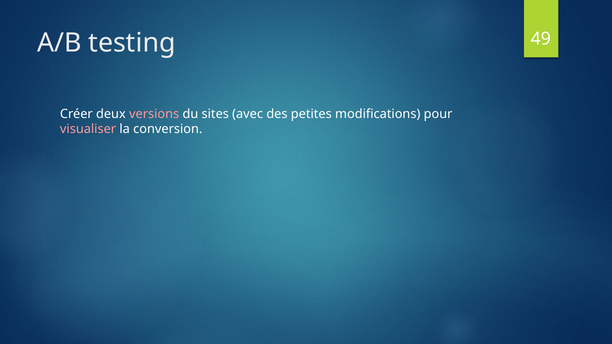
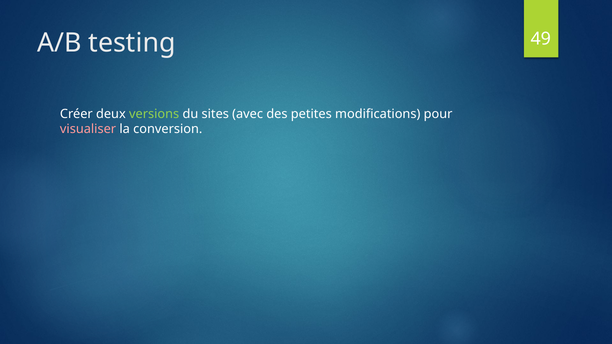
versions colour: pink -> light green (154, 114)
